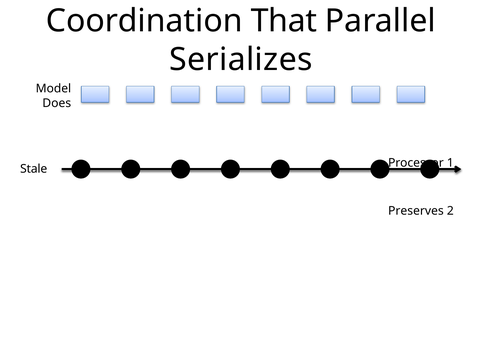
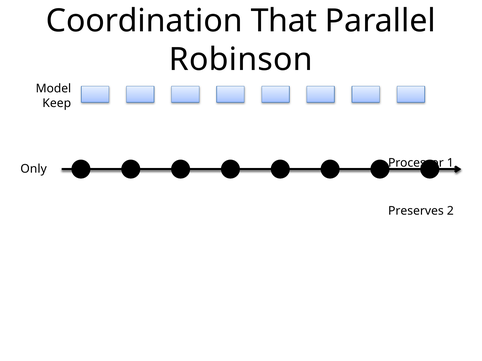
Serializes: Serializes -> Robinson (241, 60)
Does: Does -> Keep (57, 103)
Stale: Stale -> Only (34, 169)
